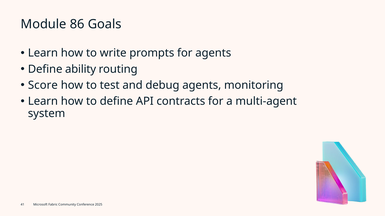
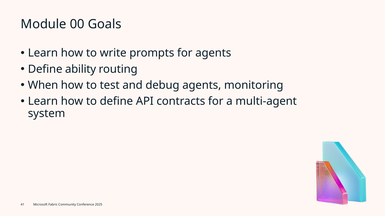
86: 86 -> 00 (77, 24)
Score: Score -> When (43, 85)
